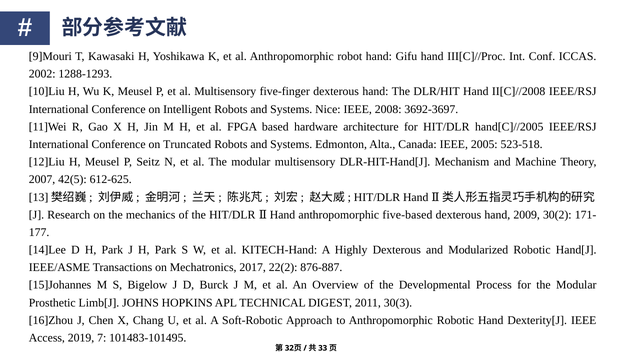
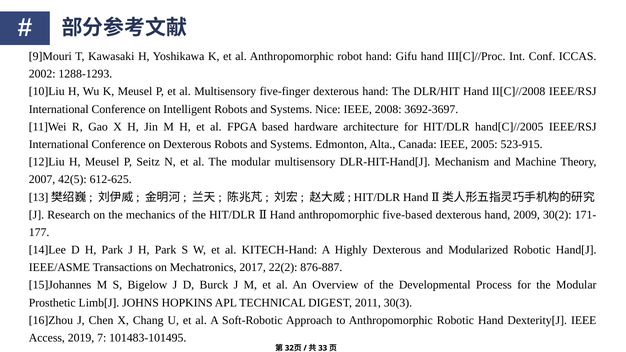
on Truncated: Truncated -> Dexterous (187, 144)
523-518: 523-518 -> 523-915 (522, 144)
